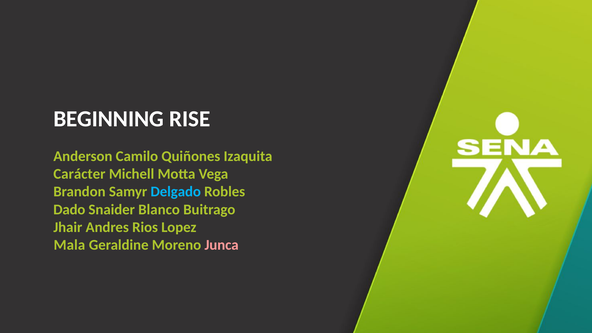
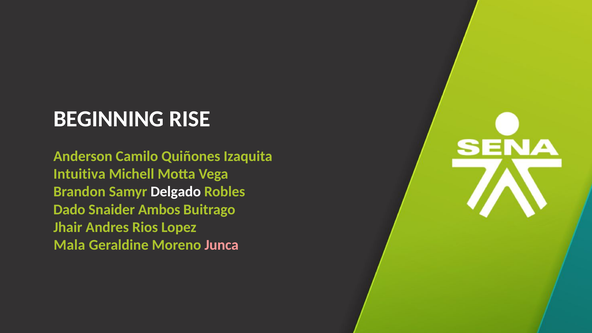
Carácter: Carácter -> Intuitiva (79, 174)
Delgado colour: light blue -> white (176, 192)
Blanco: Blanco -> Ambos (159, 209)
